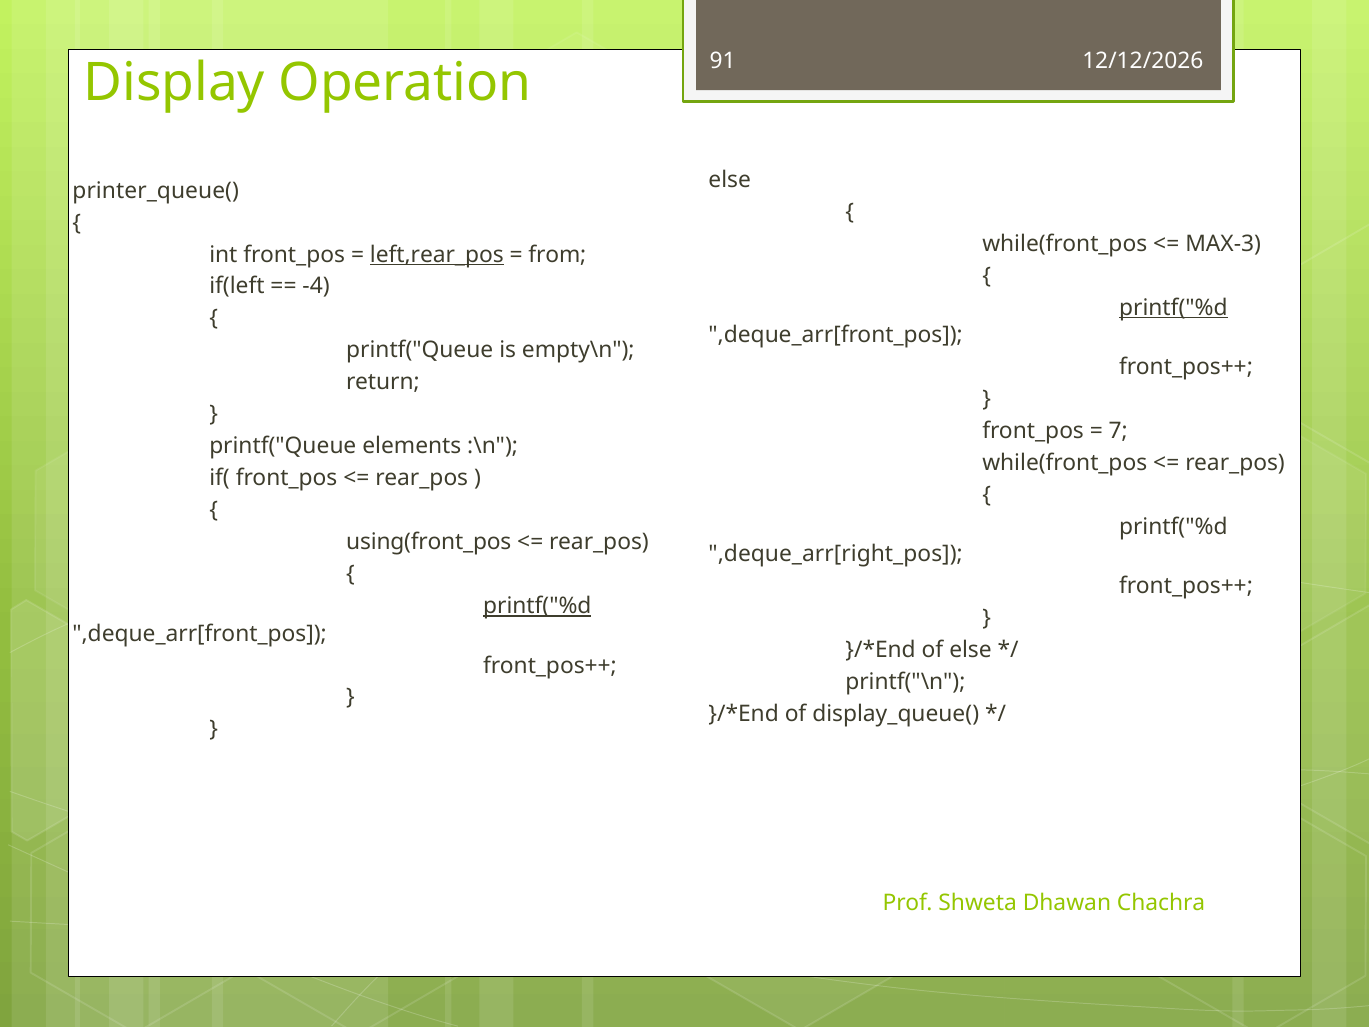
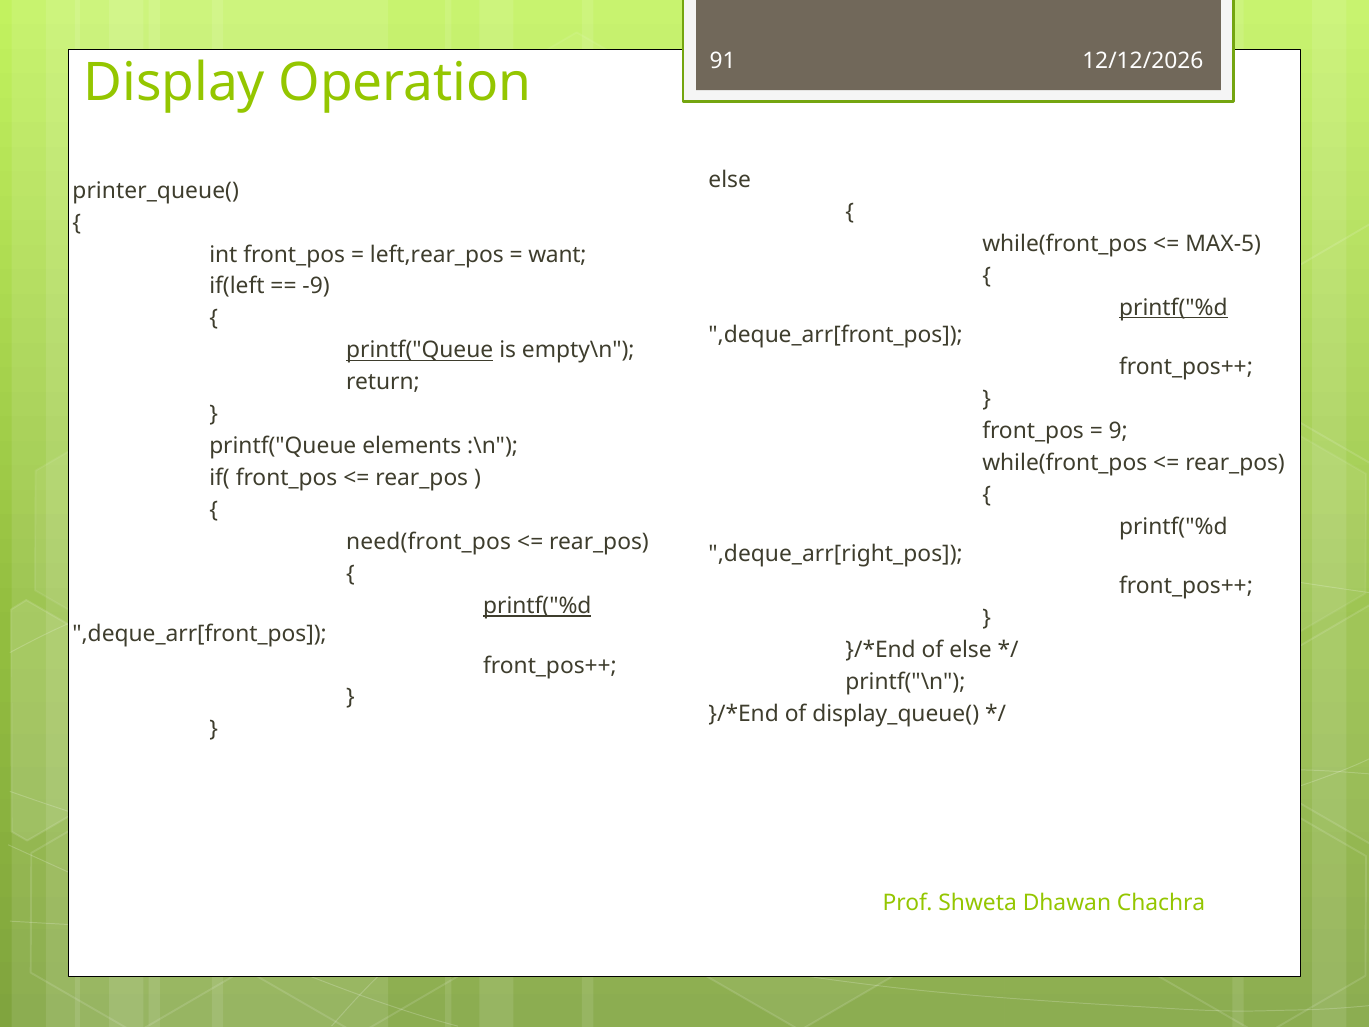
MAX-3: MAX-3 -> MAX-5 (1223, 244)
left,rear_pos underline: present -> none (437, 254)
from: from -> want (557, 254)
-4: -4 -> -9 (316, 286)
printf("Queue underline: none -> present (420, 350)
7: 7 -> 9 (1118, 431)
using(front_pos: using(front_pos -> need(front_pos (429, 542)
